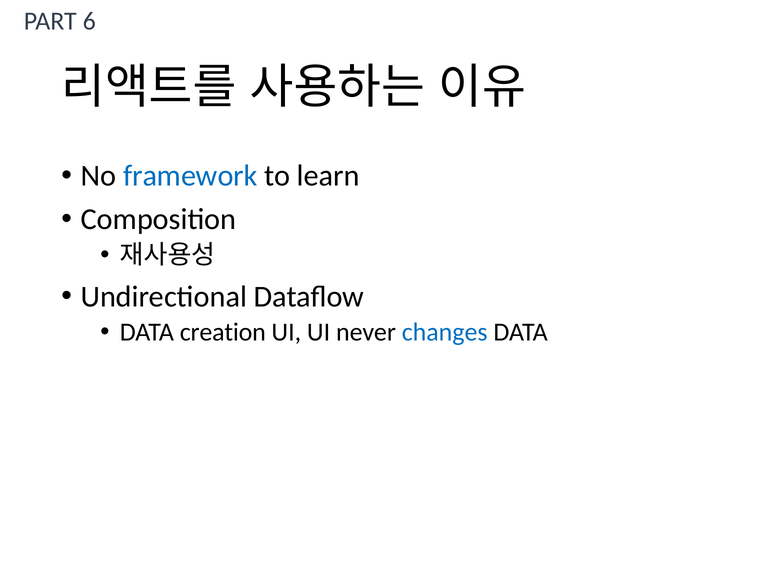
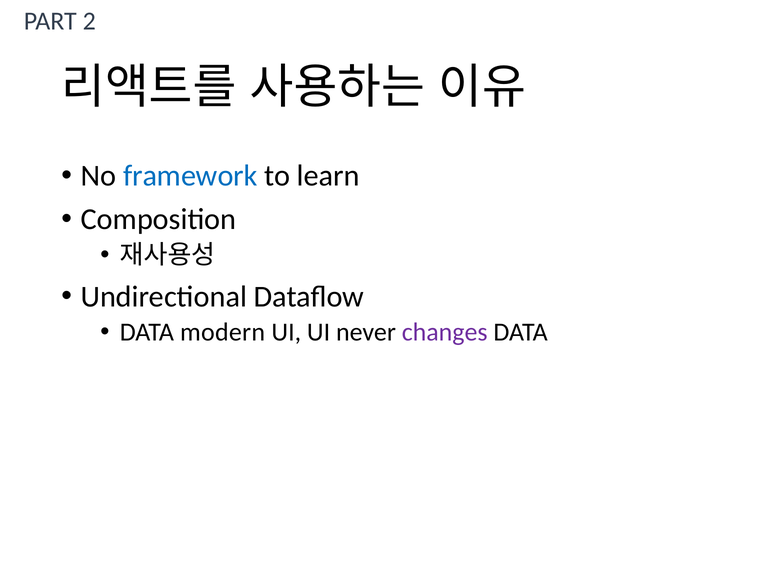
6: 6 -> 2 (89, 21)
creation: creation -> modern (223, 332)
changes colour: blue -> purple (445, 332)
